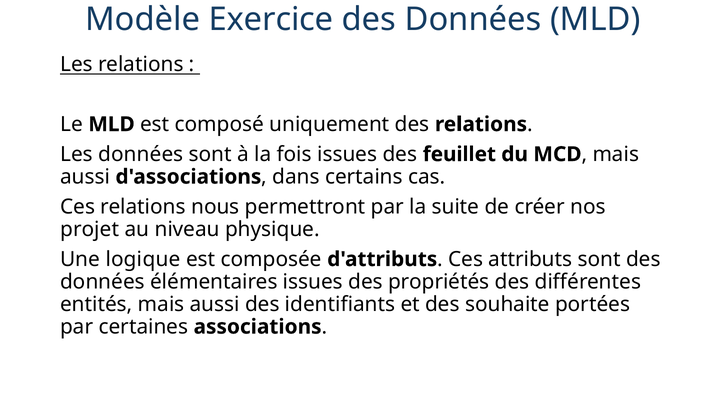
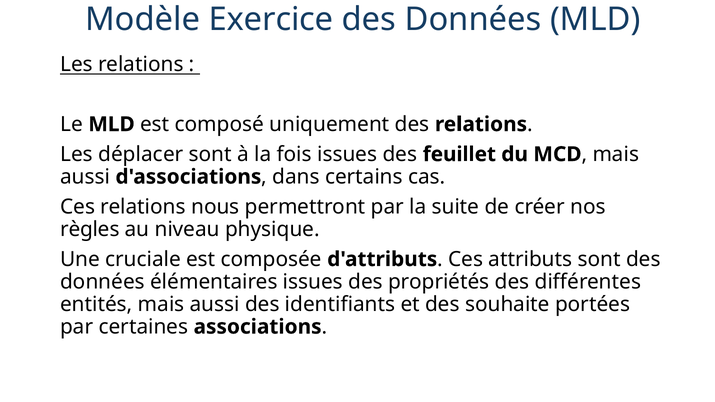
Les données: données -> déplacer (141, 154)
projet: projet -> règles (90, 229)
logique: logique -> cruciale (143, 259)
